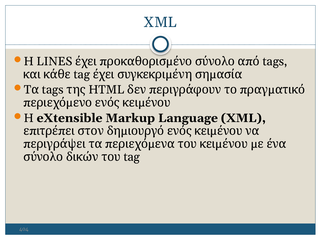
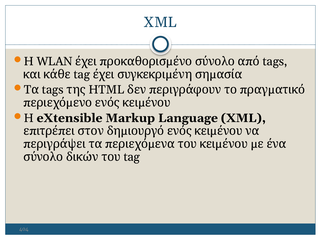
LINES: LINES -> WLAN (55, 62)
